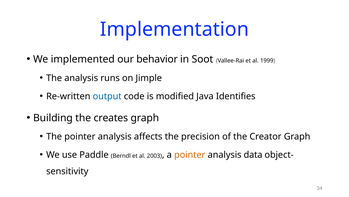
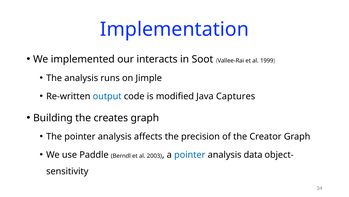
behavior: behavior -> interacts (157, 59)
Identifies: Identifies -> Captures (236, 96)
pointer colour: orange -> blue (190, 154)
